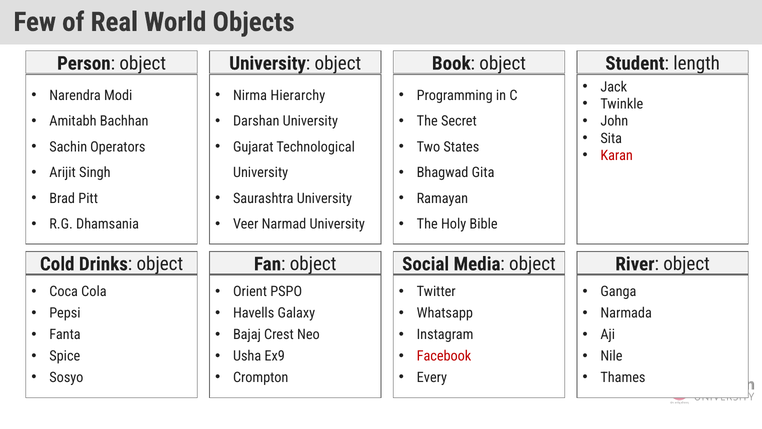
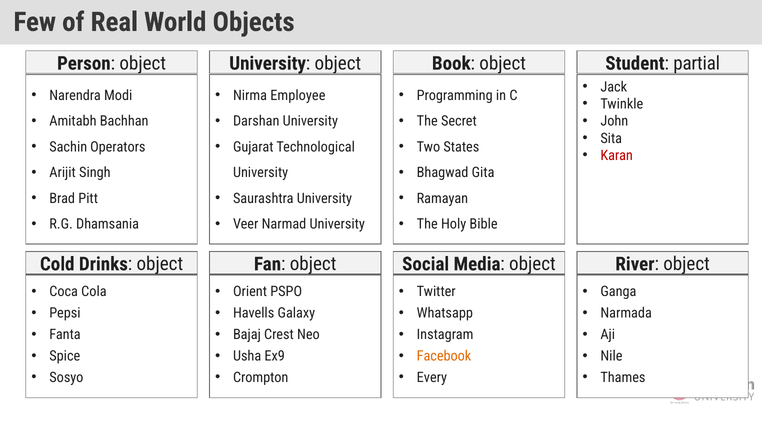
length: length -> partial (697, 63)
Hierarchy: Hierarchy -> Employee (298, 95)
Facebook colour: red -> orange (444, 356)
